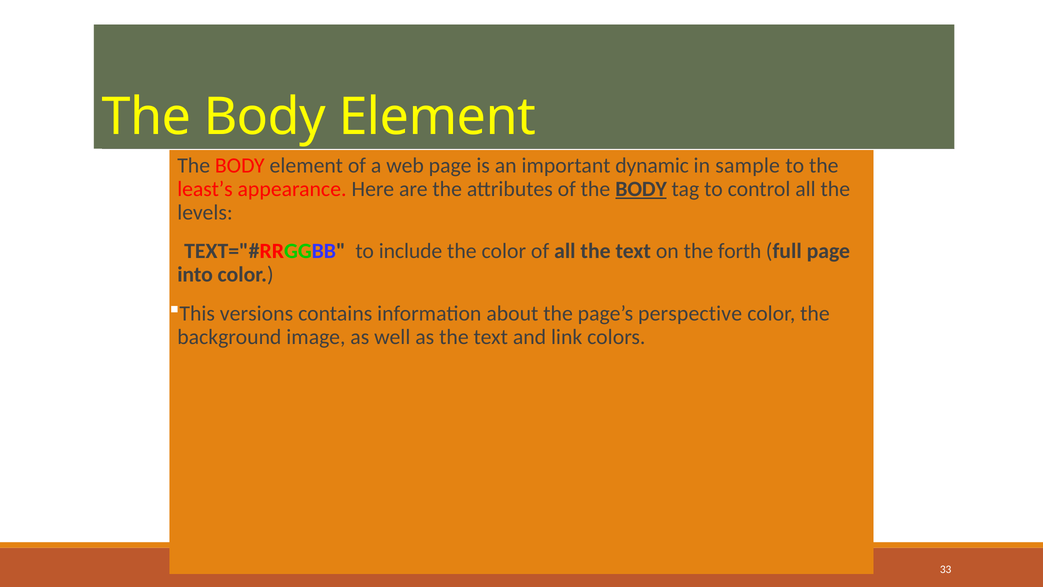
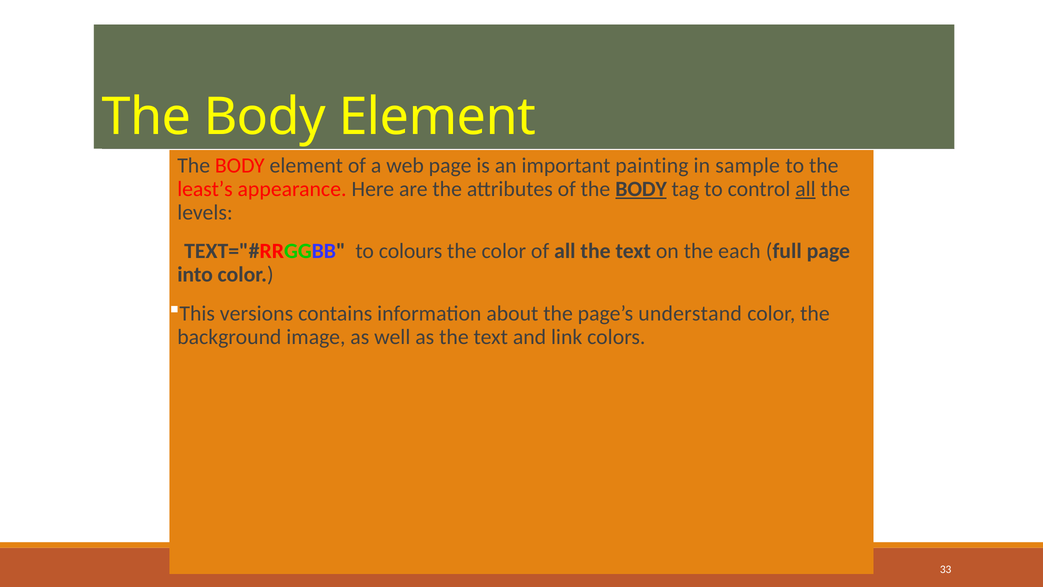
dynamic: dynamic -> painting (652, 165)
all underline: none -> present (805, 189)
include: include -> colours (411, 251)
forth: forth -> each (739, 251)
perspective: perspective -> understand (690, 313)
